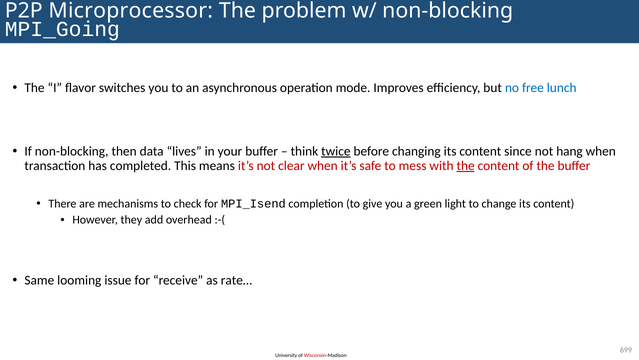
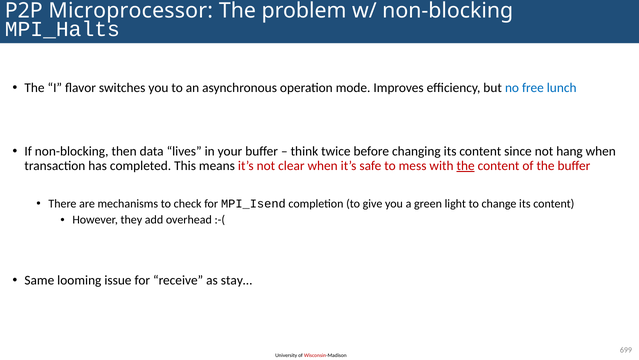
MPI_Going: MPI_Going -> MPI_Halts (62, 29)
twice underline: present -> none (336, 151)
rate…: rate… -> stay… (236, 280)
